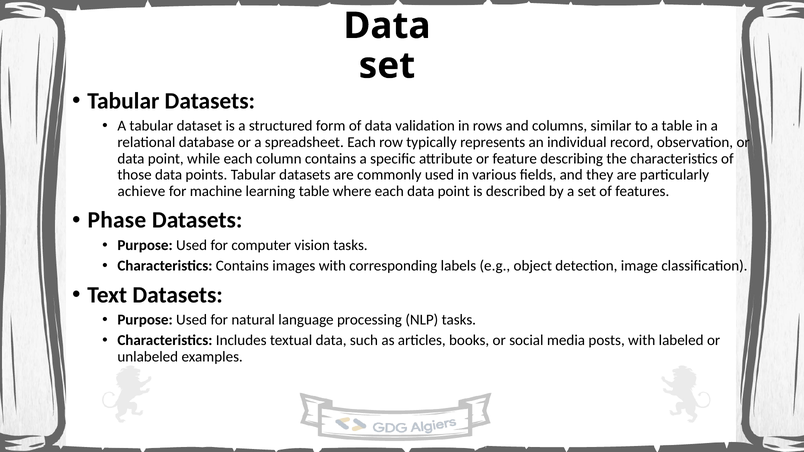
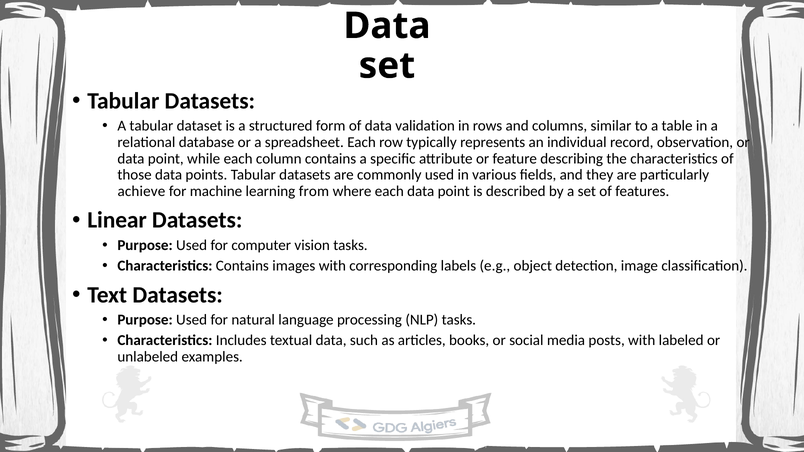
learning table: table -> from (314, 191)
Phase: Phase -> Linear (117, 220)
